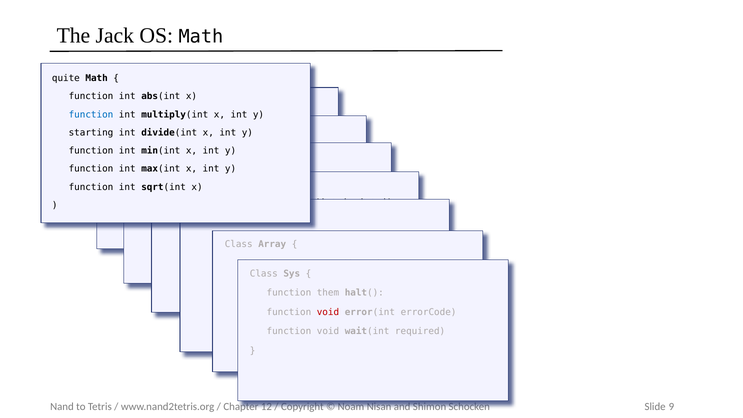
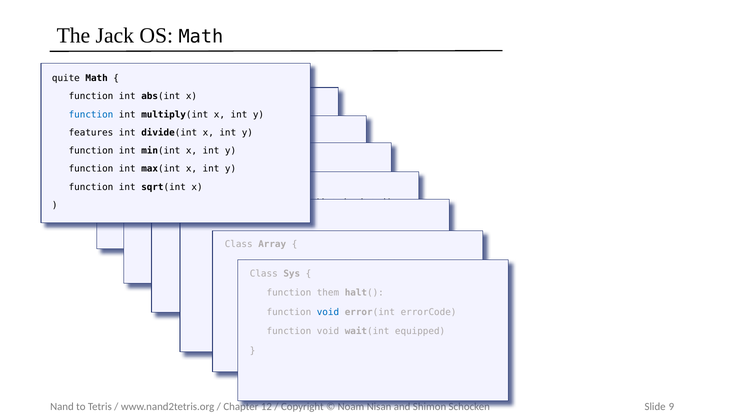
starting: starting -> features (91, 133)
void colour: red -> blue (328, 312)
required: required -> equipped (420, 331)
